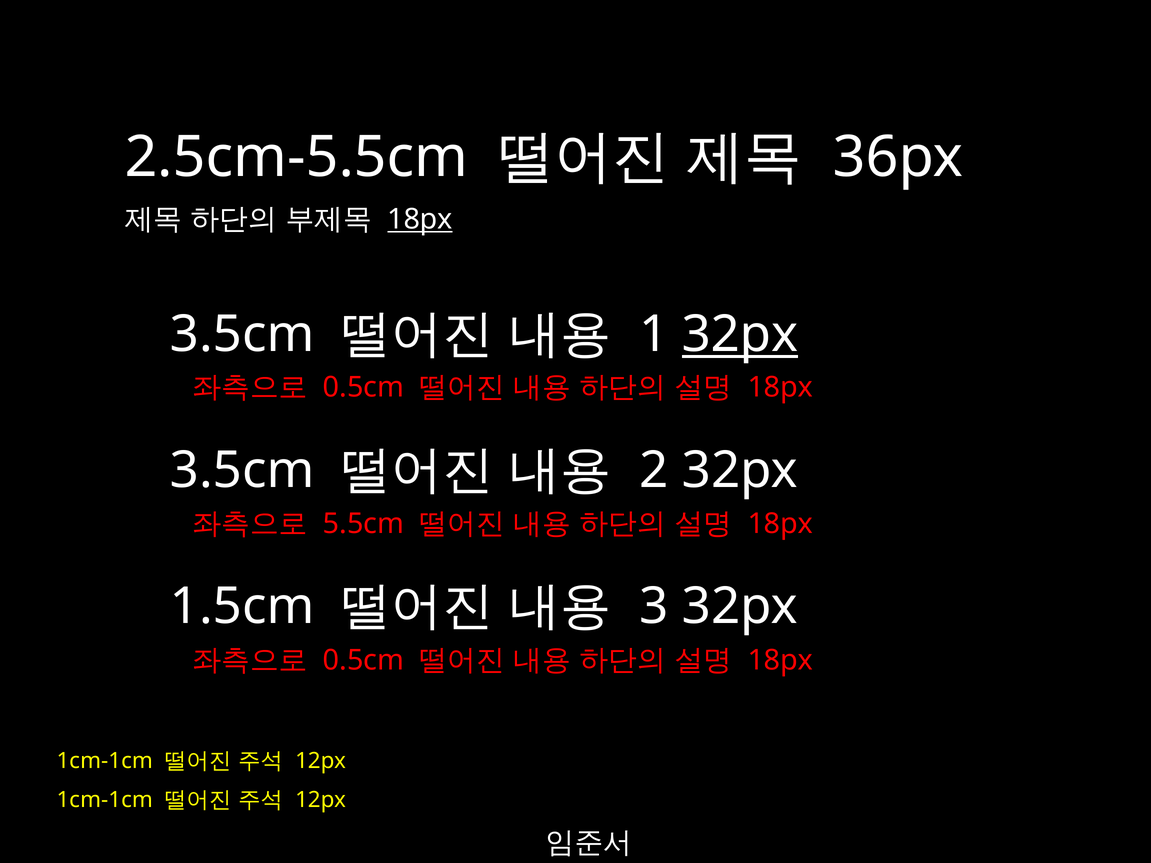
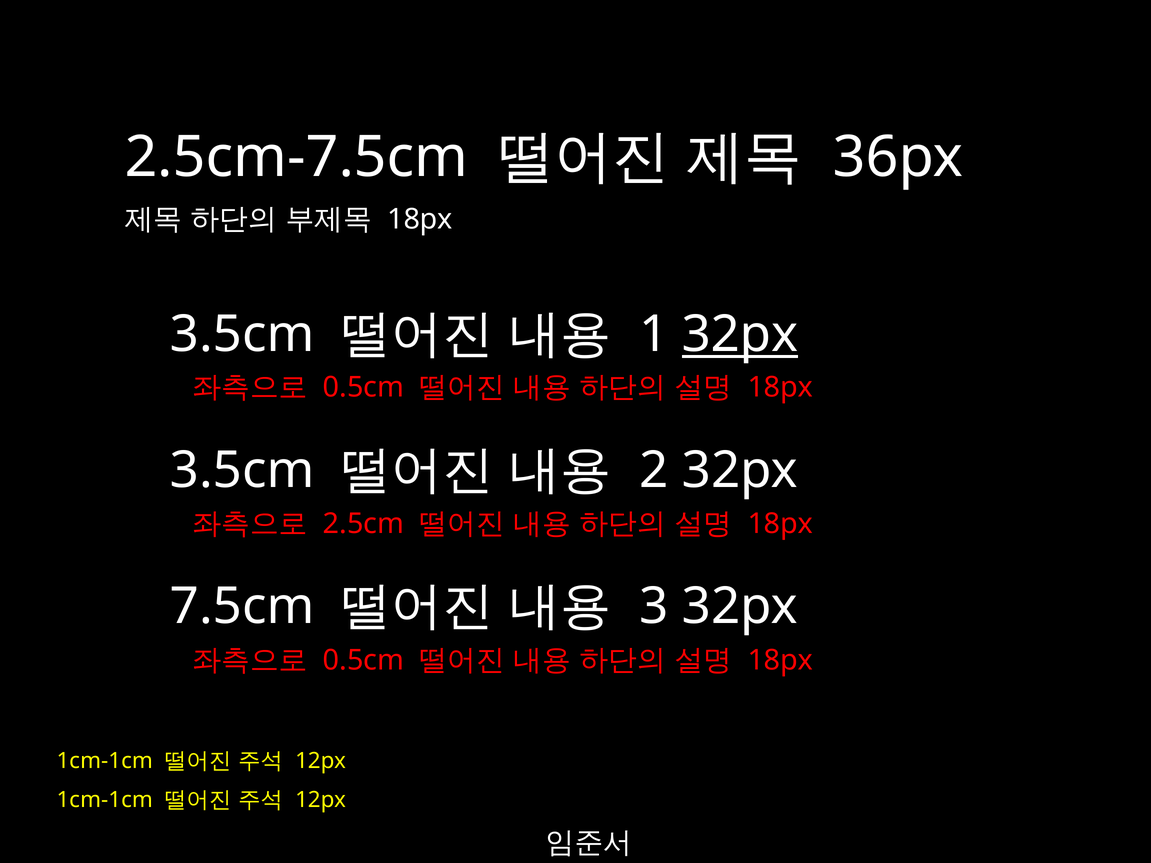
2.5cm-5.5cm: 2.5cm-5.5cm -> 2.5cm-7.5cm (296, 157)
18px underline: present -> none (420, 220)
5.5cm: 5.5cm -> 2.5cm (364, 524)
1.5cm: 1.5cm -> 7.5cm (242, 606)
